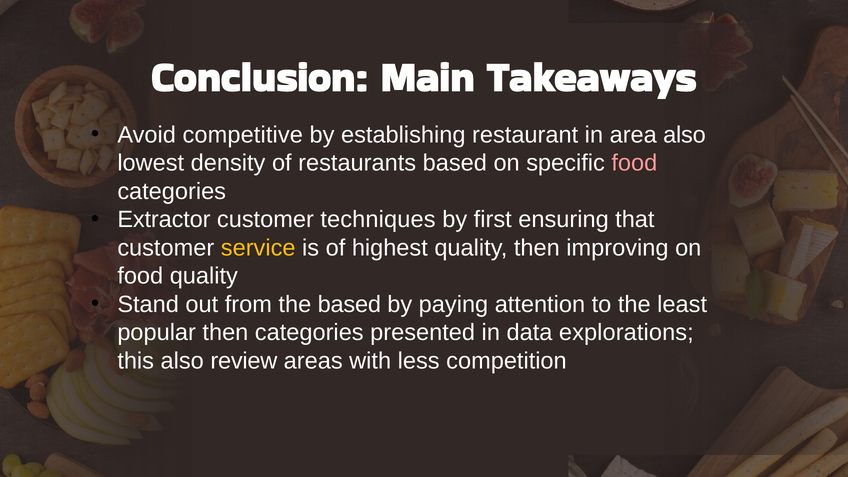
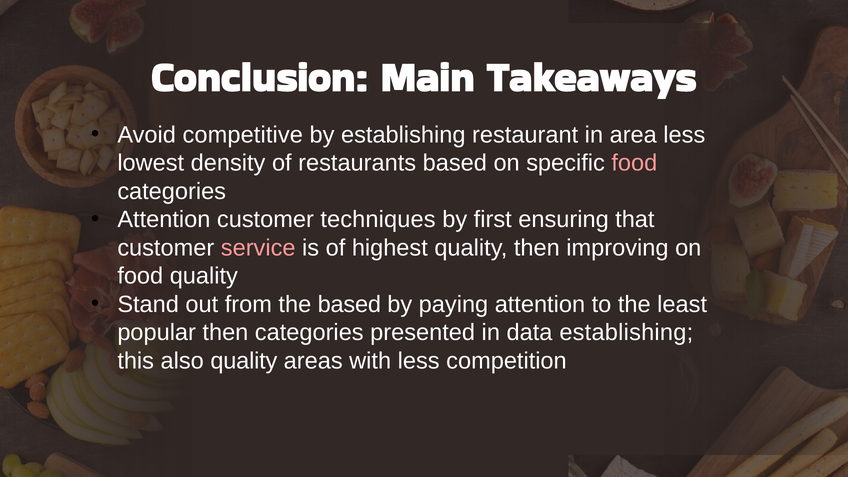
area also: also -> less (684, 135)
Extractor: Extractor -> Attention (164, 220)
service colour: yellow -> pink (258, 248)
data explorations: explorations -> establishing (626, 333)
also review: review -> quality (244, 361)
